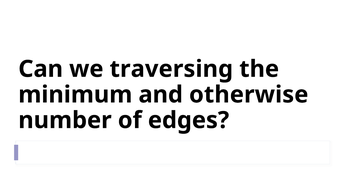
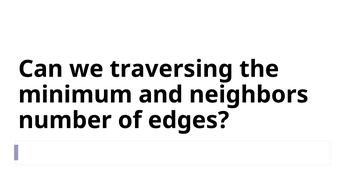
otherwise: otherwise -> neighbors (249, 94)
